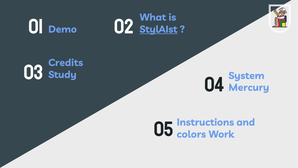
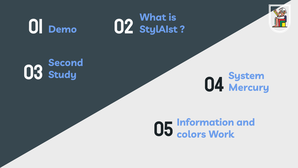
StylAIst underline: present -> none (158, 29)
Credits: Credits -> Second (66, 63)
Instructions: Instructions -> Information (205, 122)
